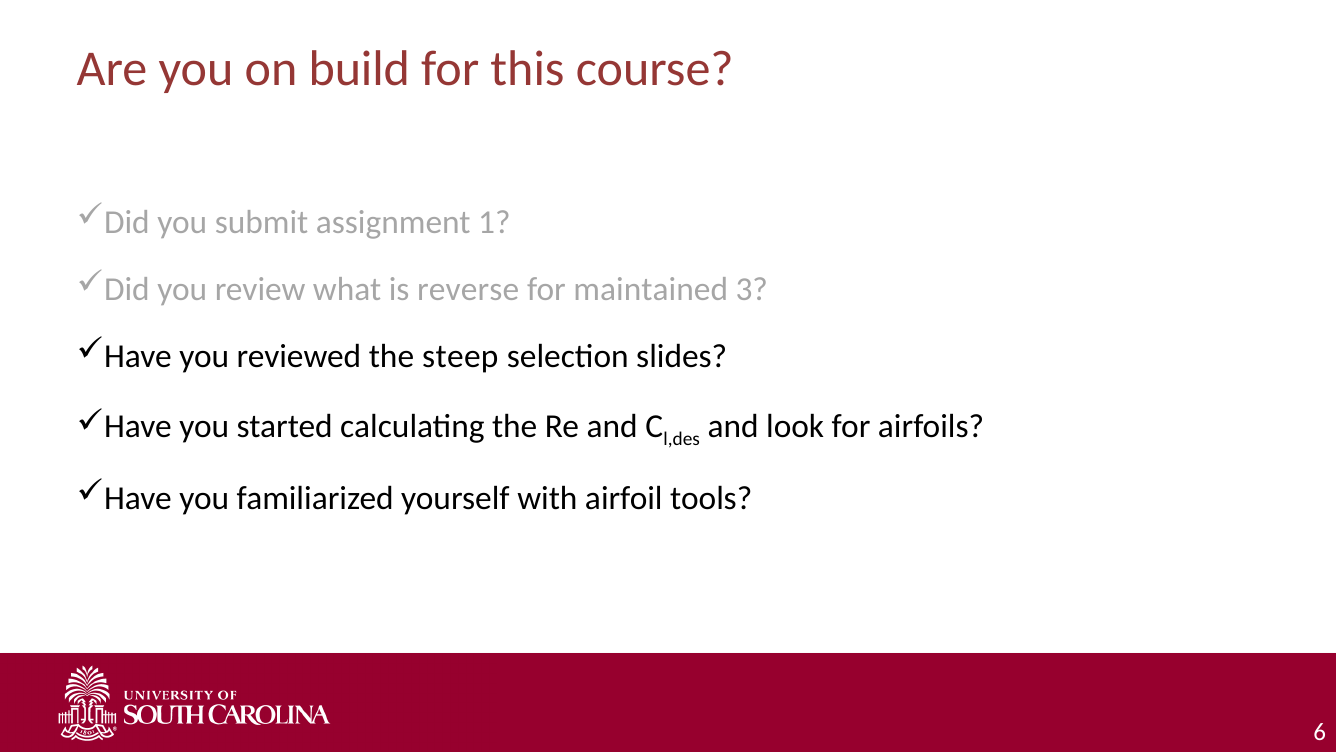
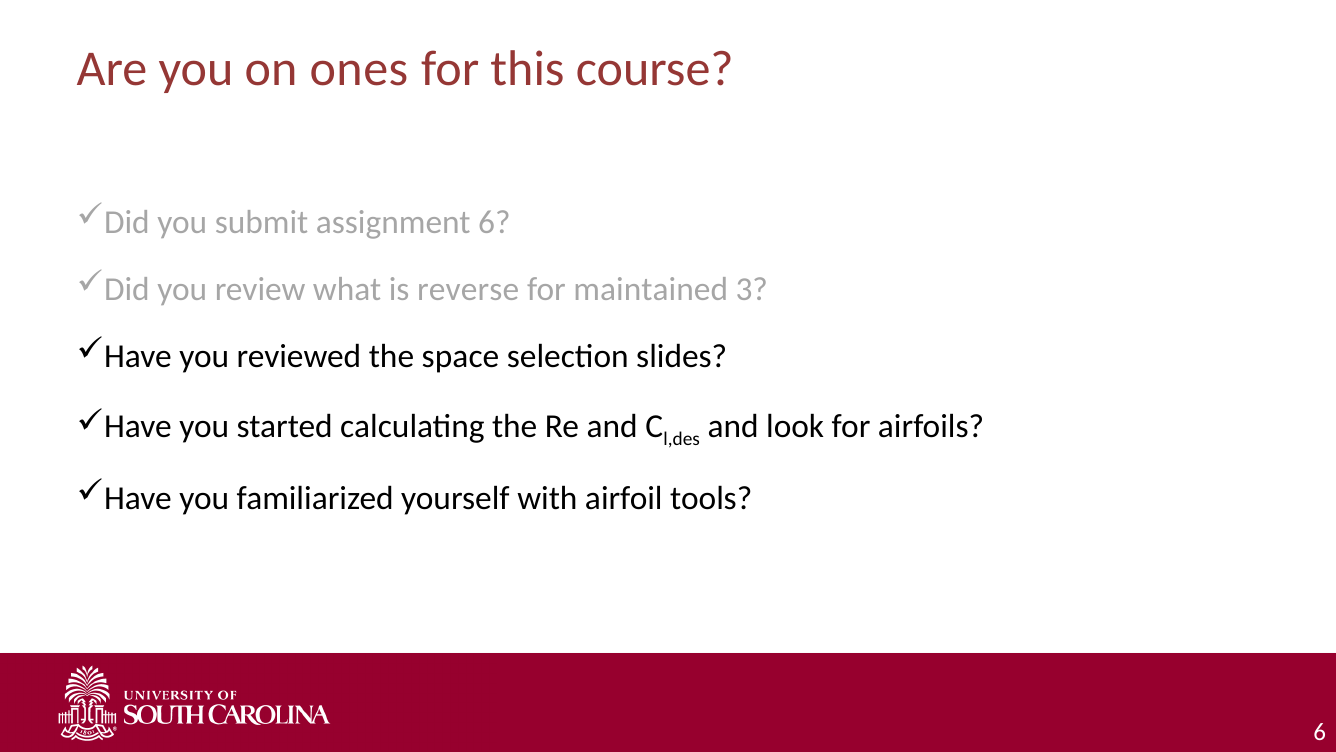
build: build -> ones (359, 69)
assignment 1: 1 -> 6 (494, 223)
steep: steep -> space (460, 356)
